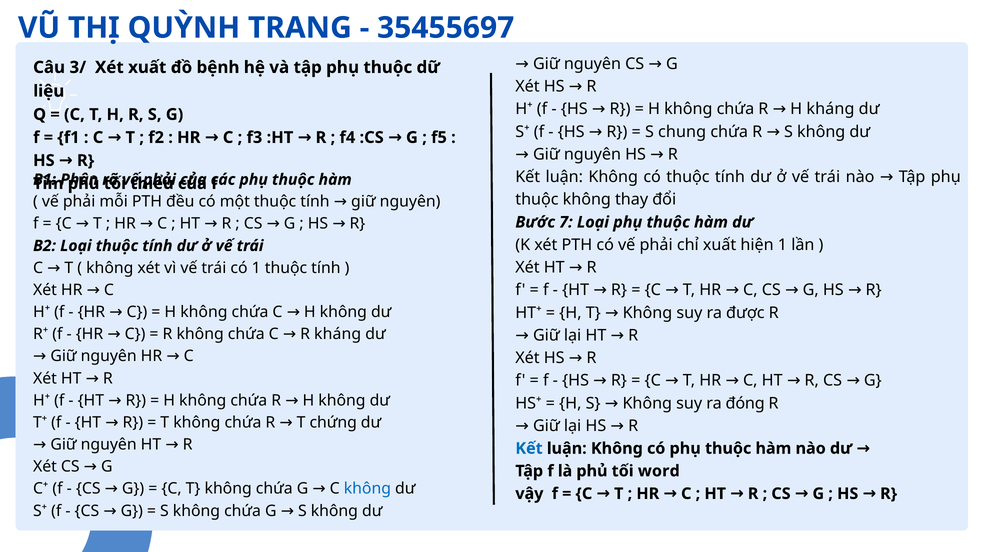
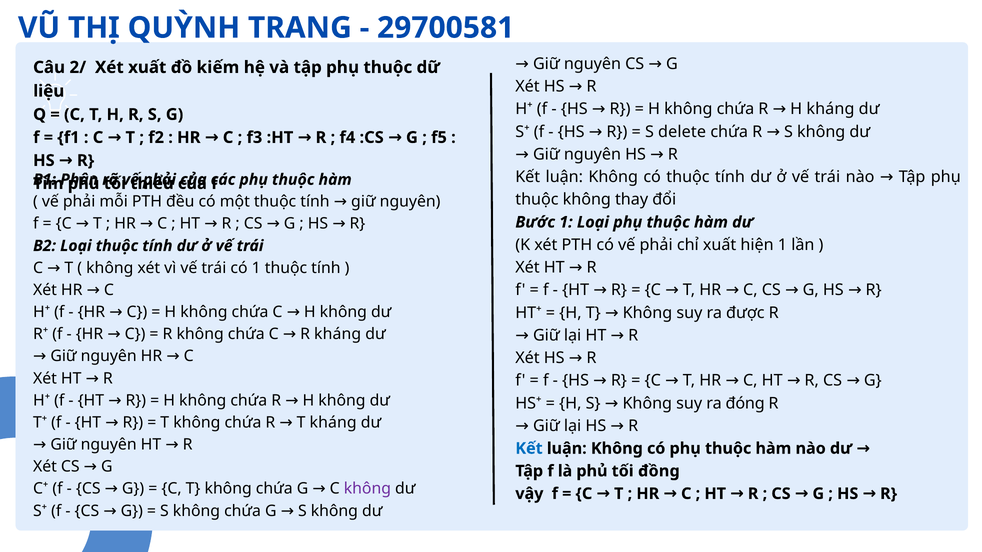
35455697: 35455697 -> 29700581 (446, 28)
3/: 3/ -> 2/ (78, 67)
bệnh: bệnh -> kiếm (218, 67)
chung: chung -> delete (682, 132)
Bước 7: 7 -> 1 (566, 222)
T chứng: chứng -> kháng (333, 423)
word: word -> đồng (659, 471)
không colour: blue -> purple (367, 489)
